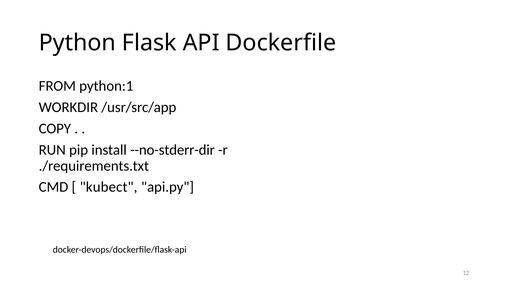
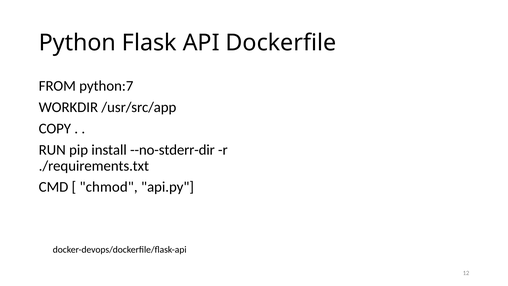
python:1: python:1 -> python:7 (106, 86)
kubect: kubect -> chmod (109, 187)
